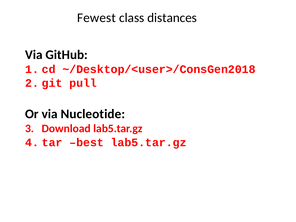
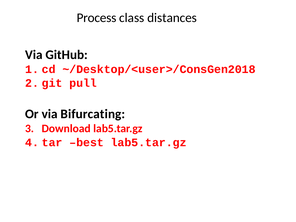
Fewest: Fewest -> Process (97, 18)
Nucleotide: Nucleotide -> Bifurcating (93, 114)
